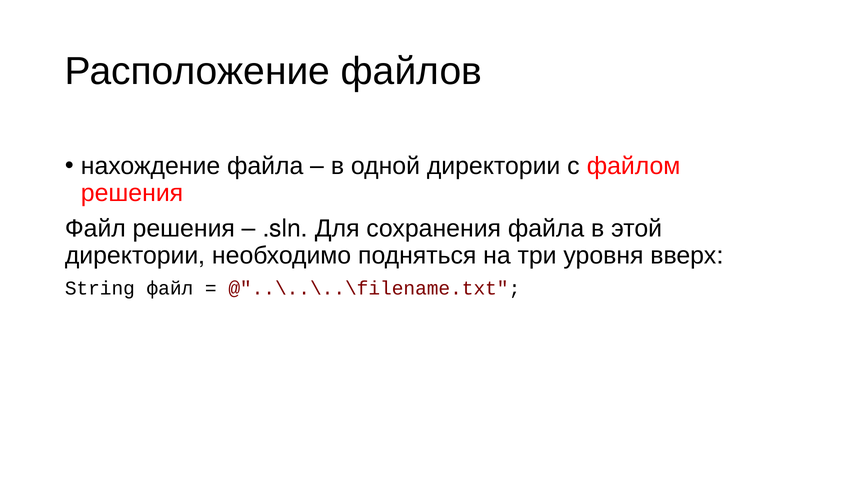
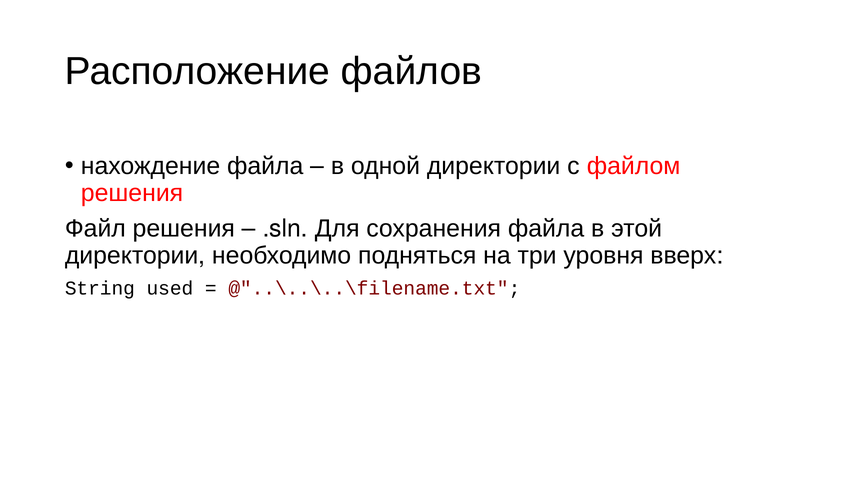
String файл: файл -> used (170, 288)
